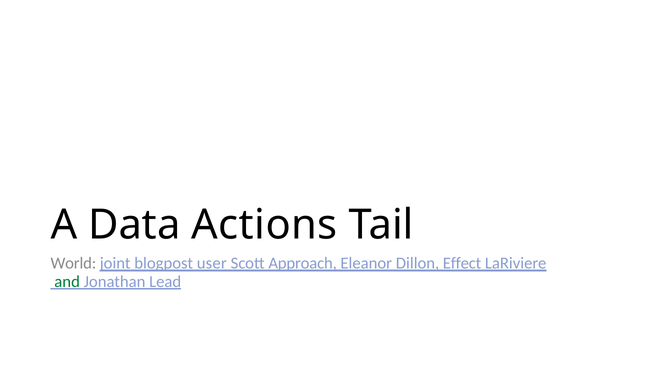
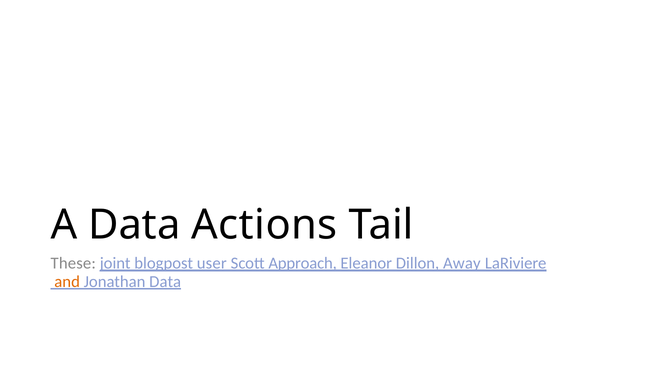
World: World -> These (73, 263)
Effect: Effect -> Away (462, 263)
and colour: green -> orange (67, 281)
Jonathan Lead: Lead -> Data (165, 281)
